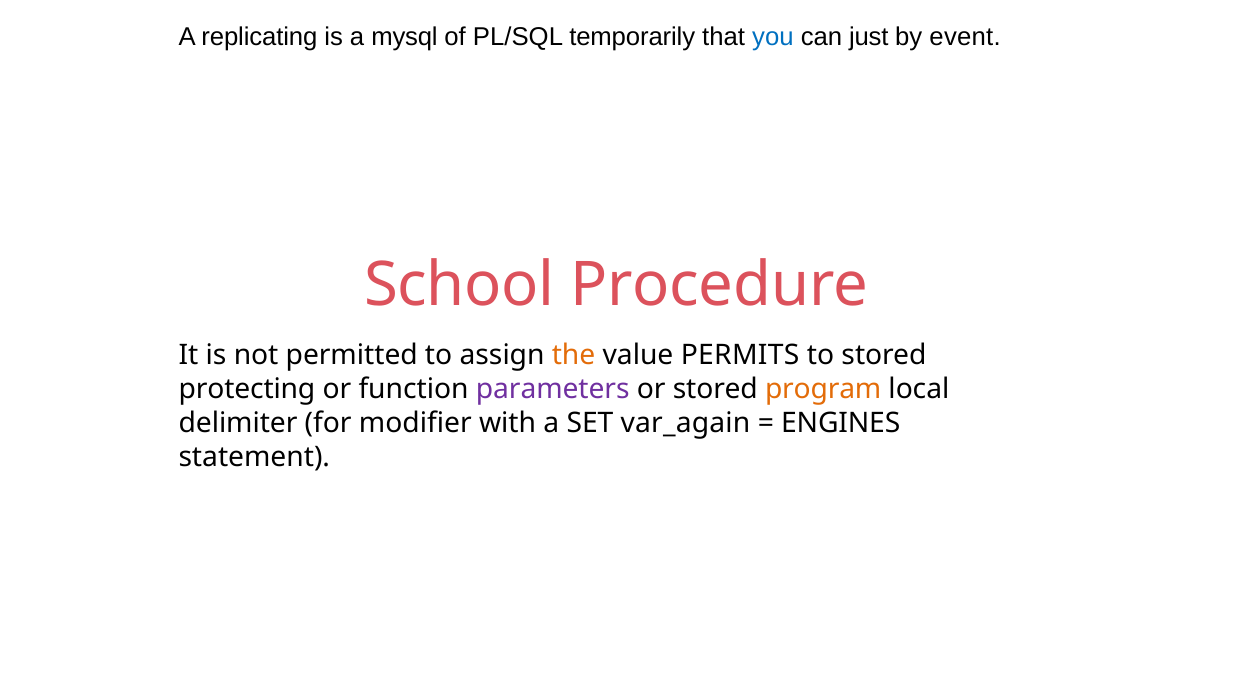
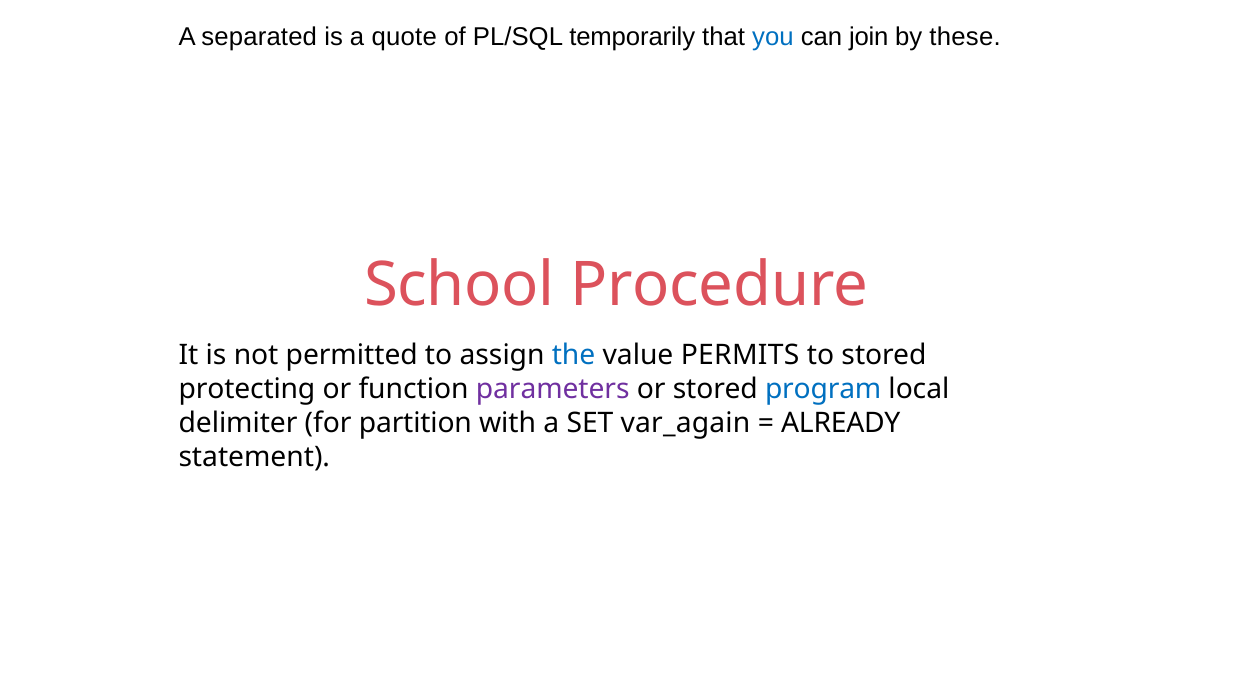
replicating: replicating -> separated (259, 37)
mysql: mysql -> quote (404, 37)
just: just -> join (869, 37)
event: event -> these (965, 37)
the colour: orange -> blue (574, 355)
program colour: orange -> blue (823, 389)
modifier: modifier -> partition (415, 423)
ENGINES: ENGINES -> ALREADY (841, 423)
